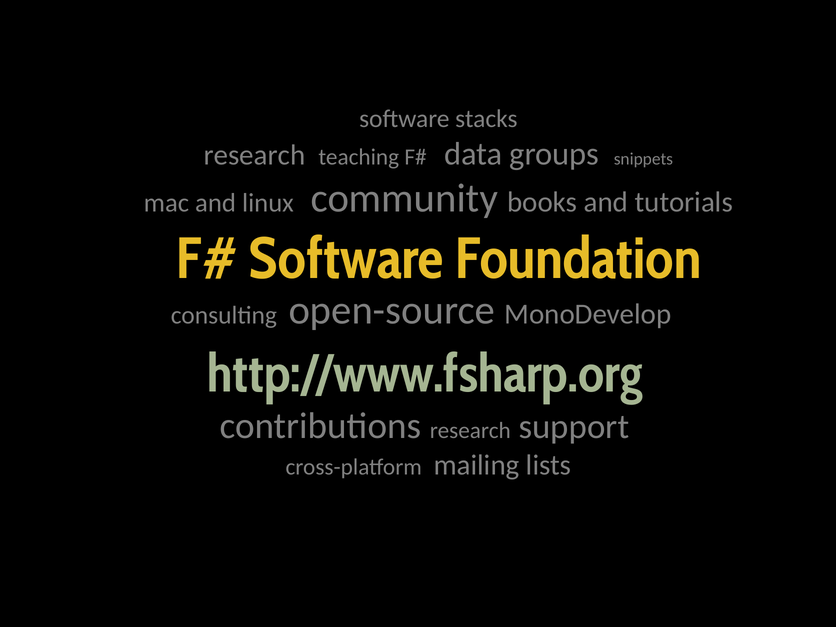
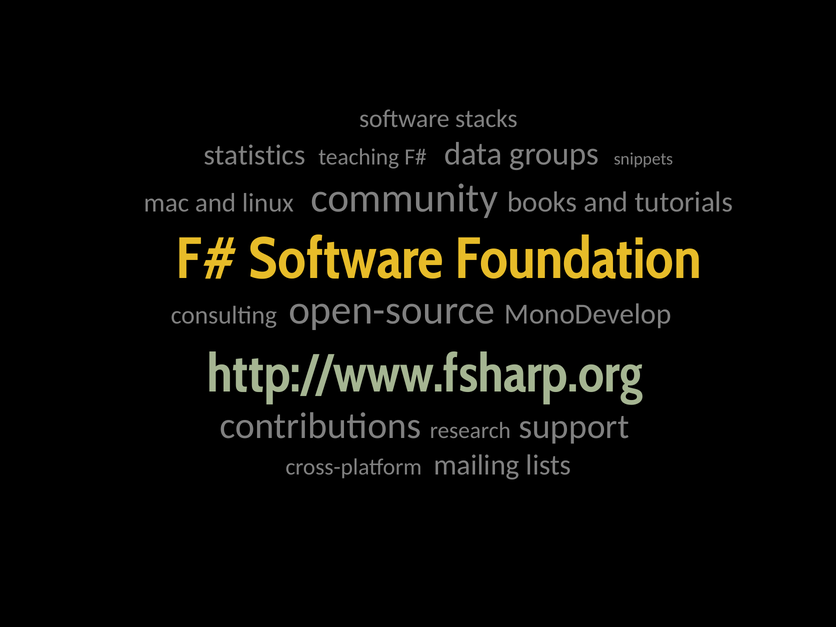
research: research -> statistics (254, 155)
